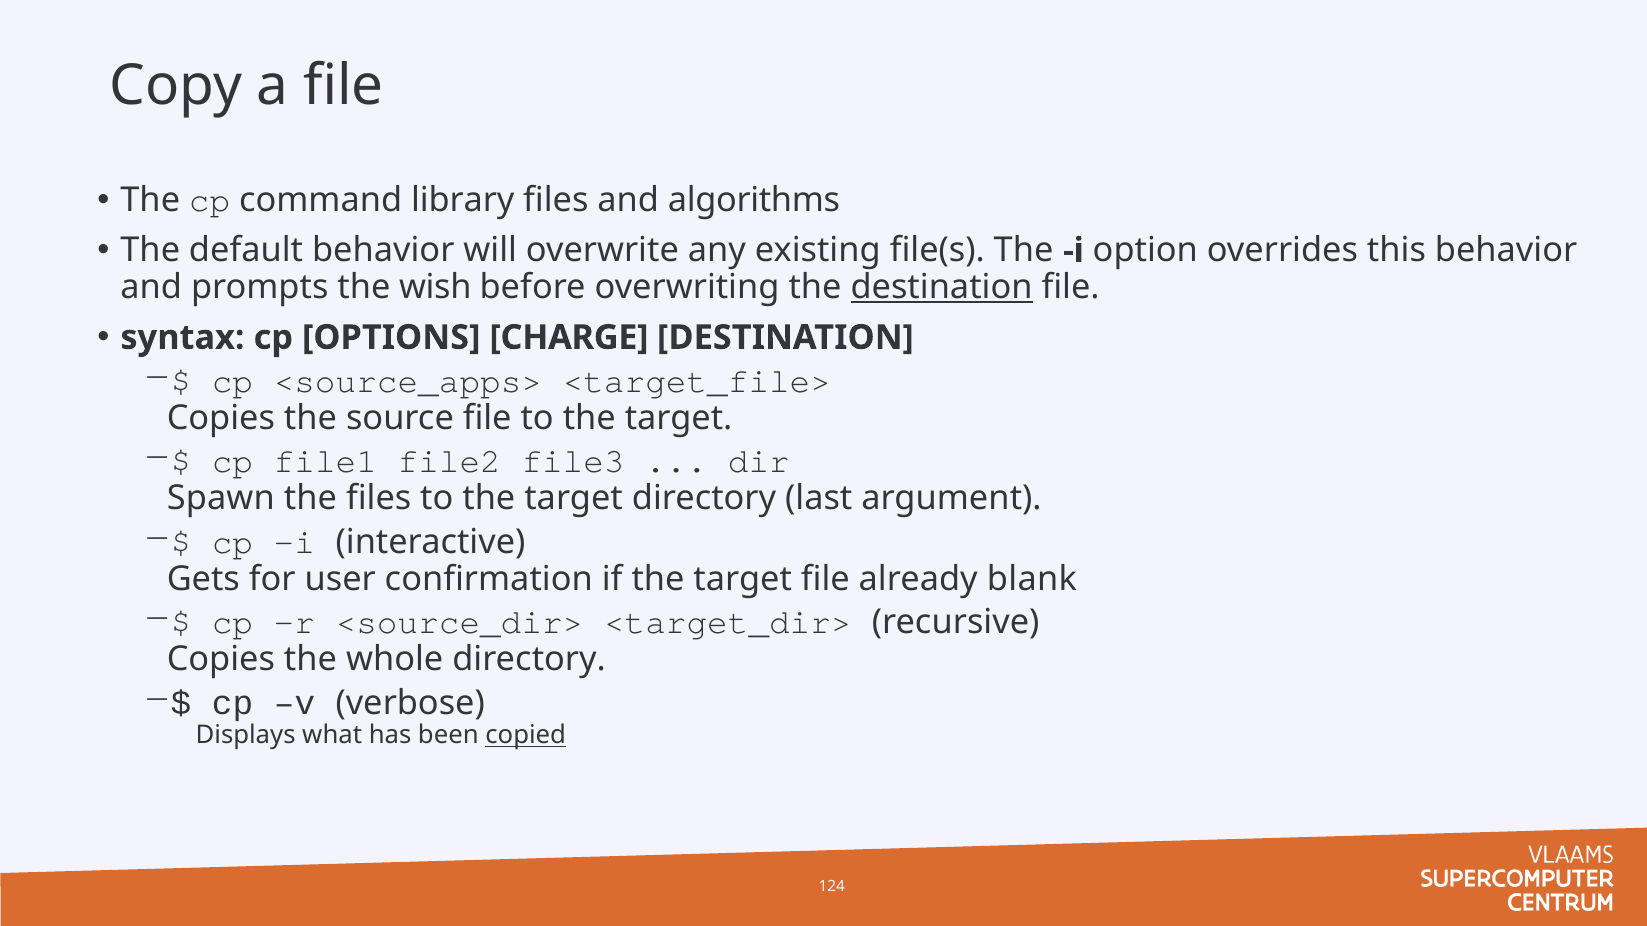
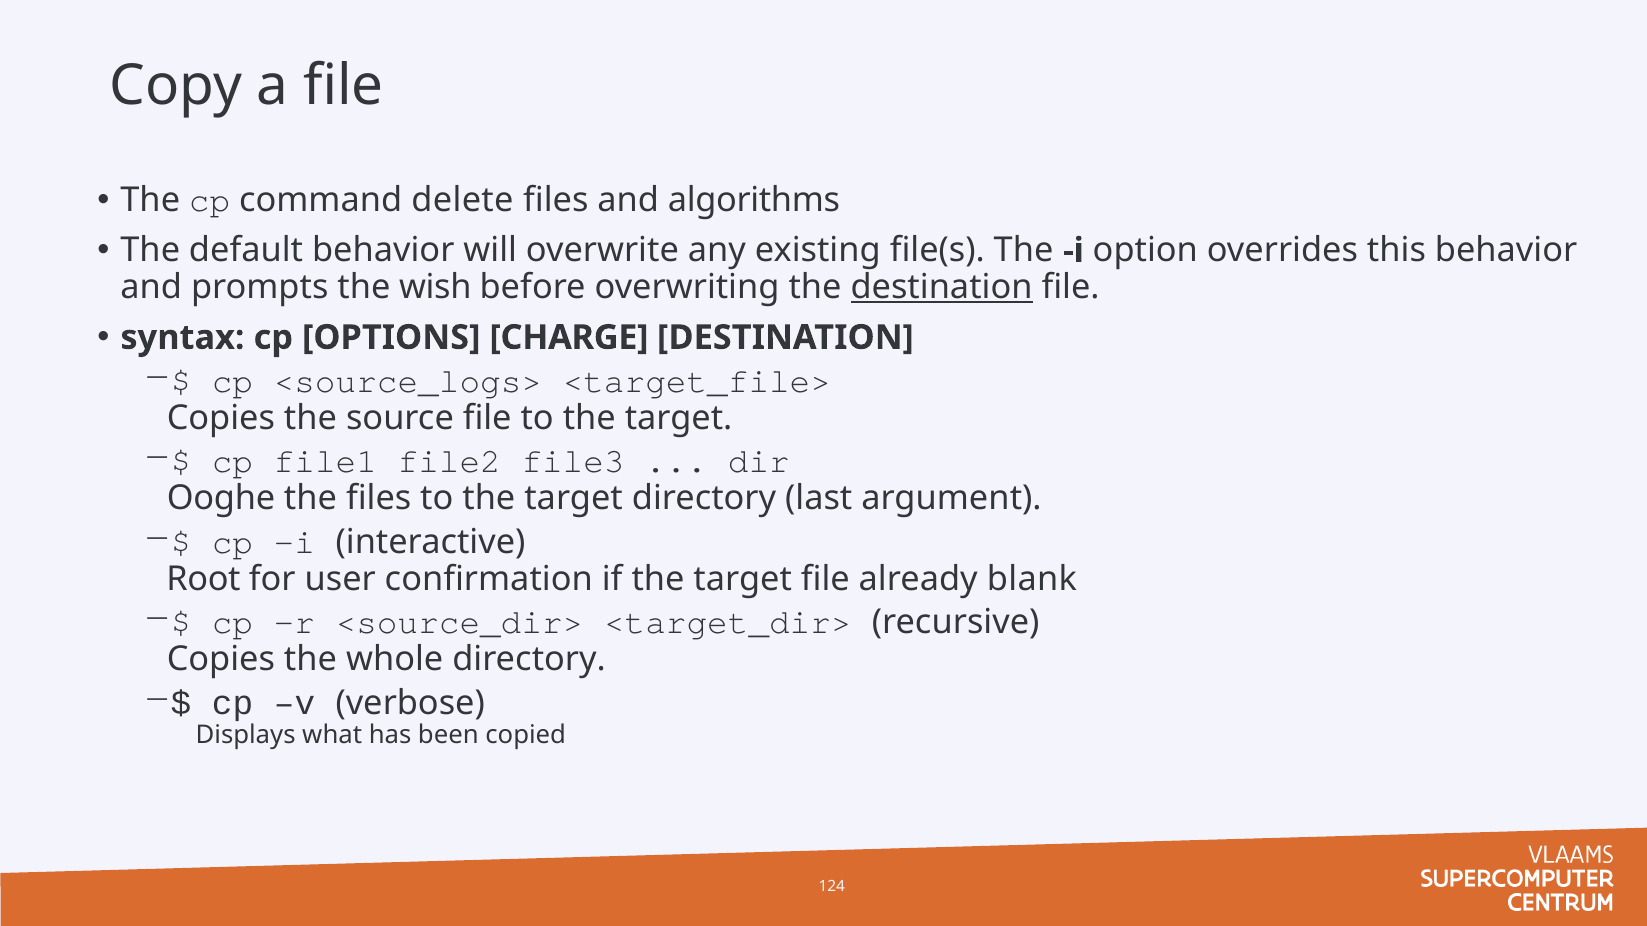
library: library -> delete (462, 201)
<source_apps>: <source_apps> -> <source_logs> (408, 381)
Spawn: Spawn -> Ooghe (221, 499)
Gets: Gets -> Root (203, 579)
copied underline: present -> none (526, 736)
